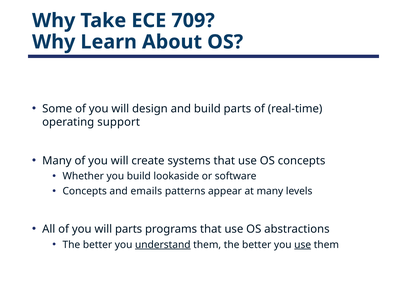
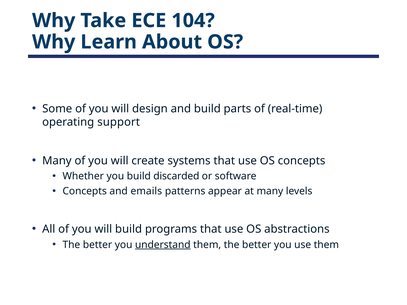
709: 709 -> 104 (193, 21)
lookaside: lookaside -> discarded (176, 176)
will parts: parts -> build (129, 229)
use underline: present -> none (303, 245)
